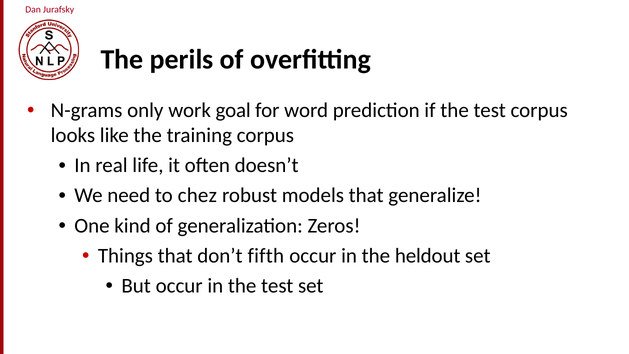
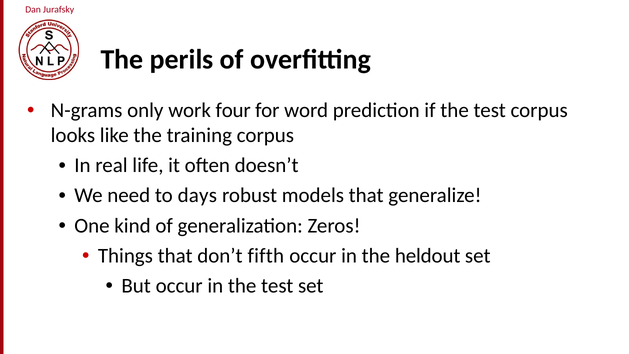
goal: goal -> four (233, 110)
chez: chez -> days (197, 195)
